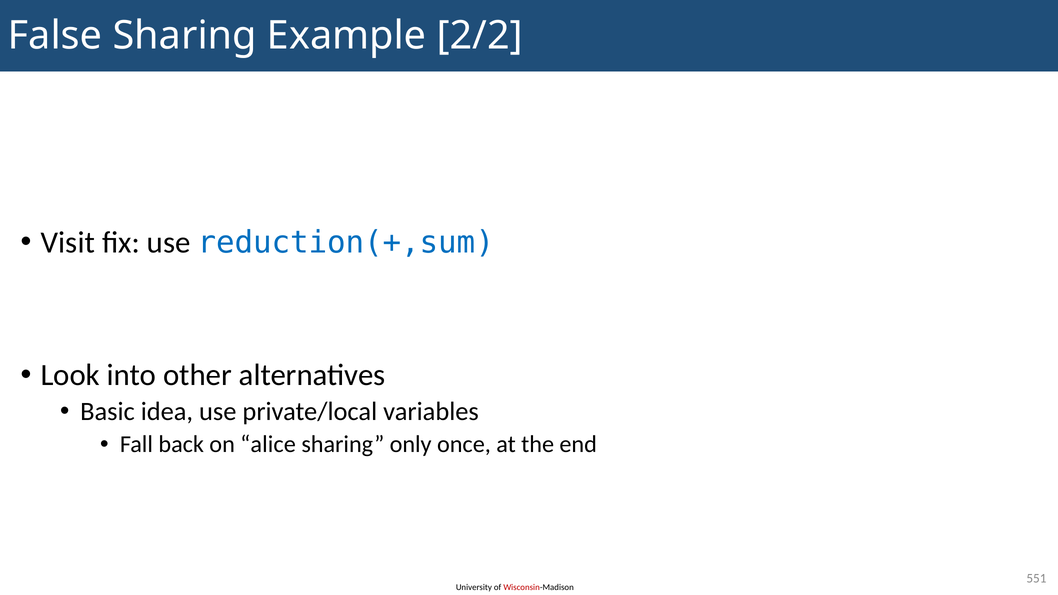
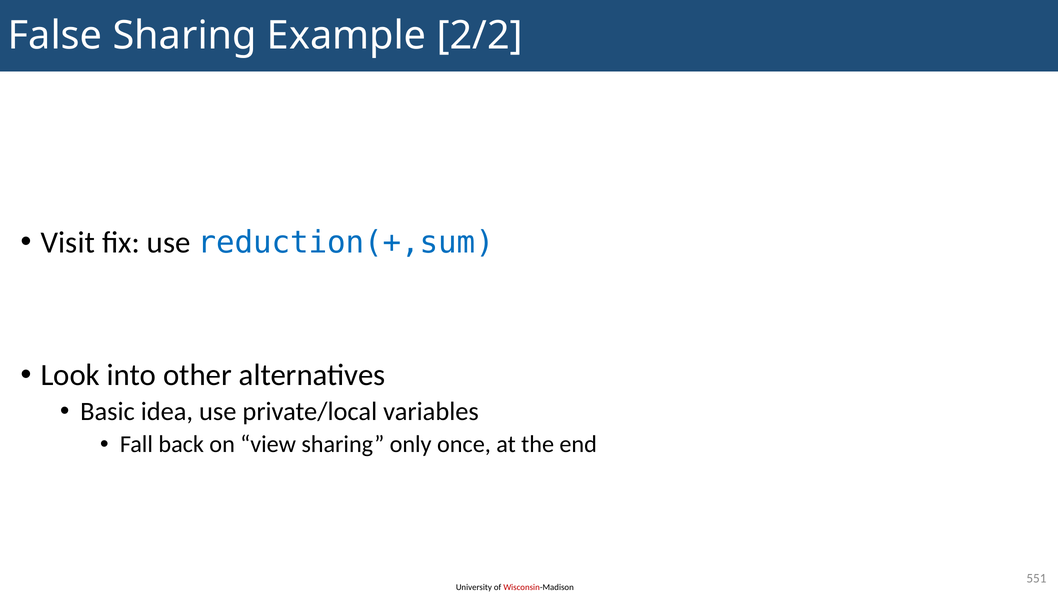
alice: alice -> view (268, 445)
